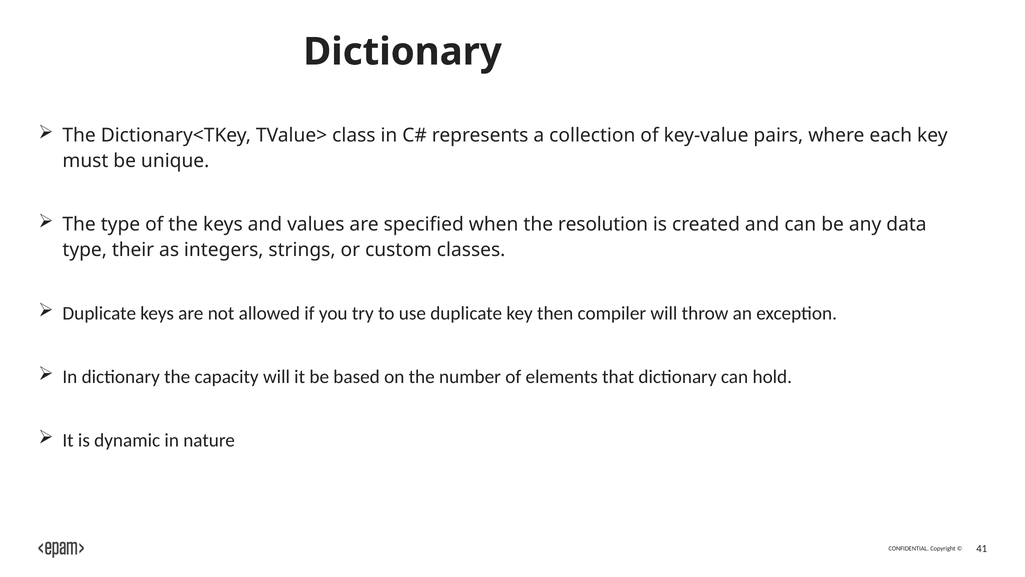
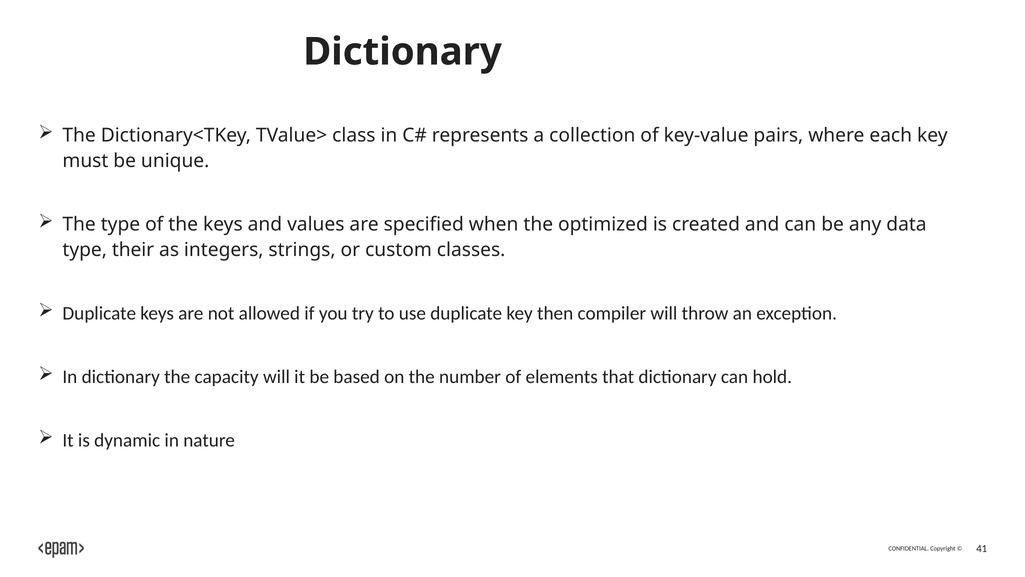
resolution: resolution -> optimized (603, 224)
